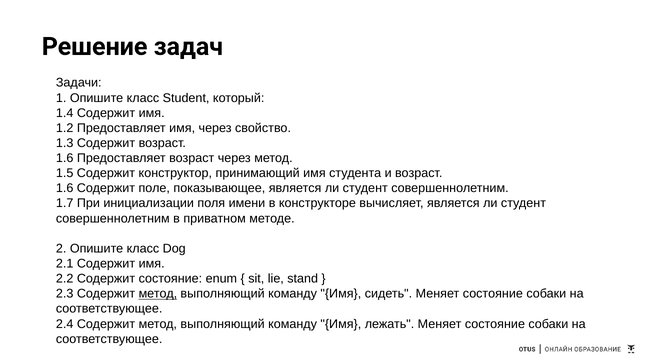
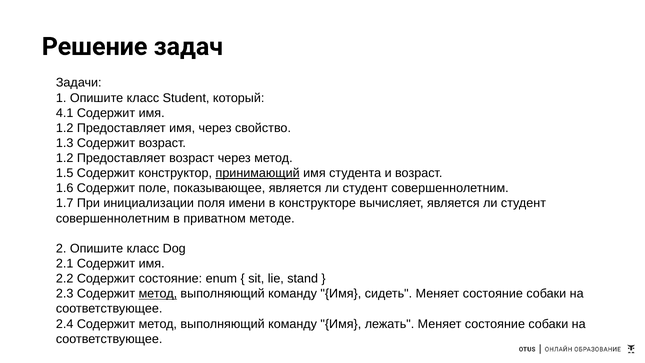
1.4: 1.4 -> 4.1 (65, 113)
1.6: 1.6 -> 1.2 (65, 158)
принимающий underline: none -> present (258, 173)
